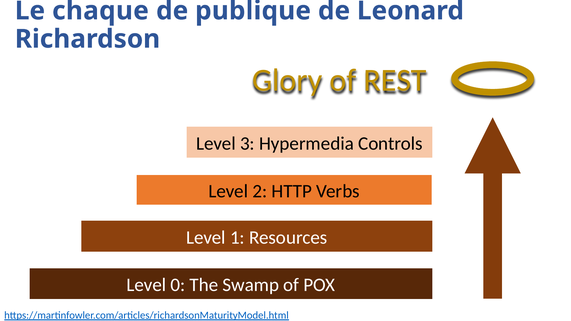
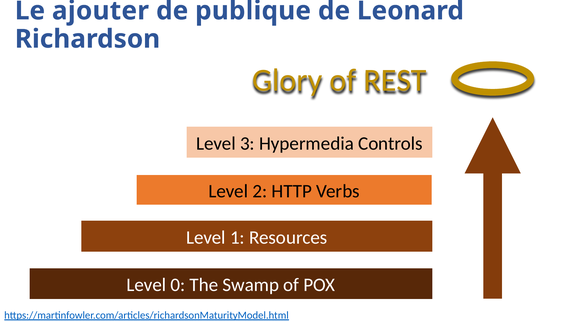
chaque: chaque -> ajouter (100, 11)
